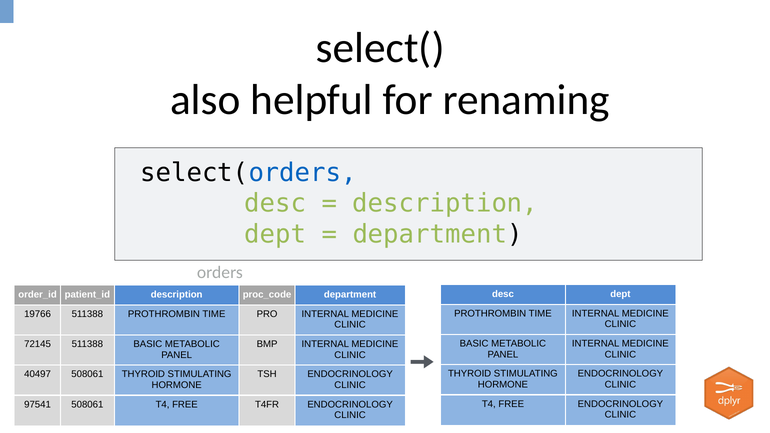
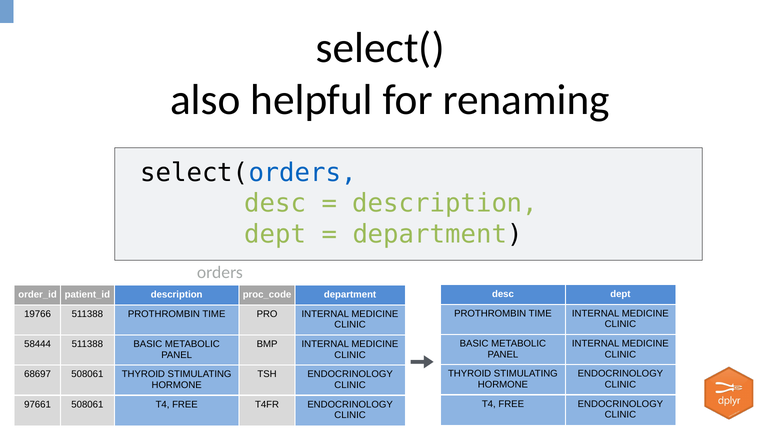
72145: 72145 -> 58444 (38, 344)
40497: 40497 -> 68697 (38, 374)
97541: 97541 -> 97661 (38, 404)
